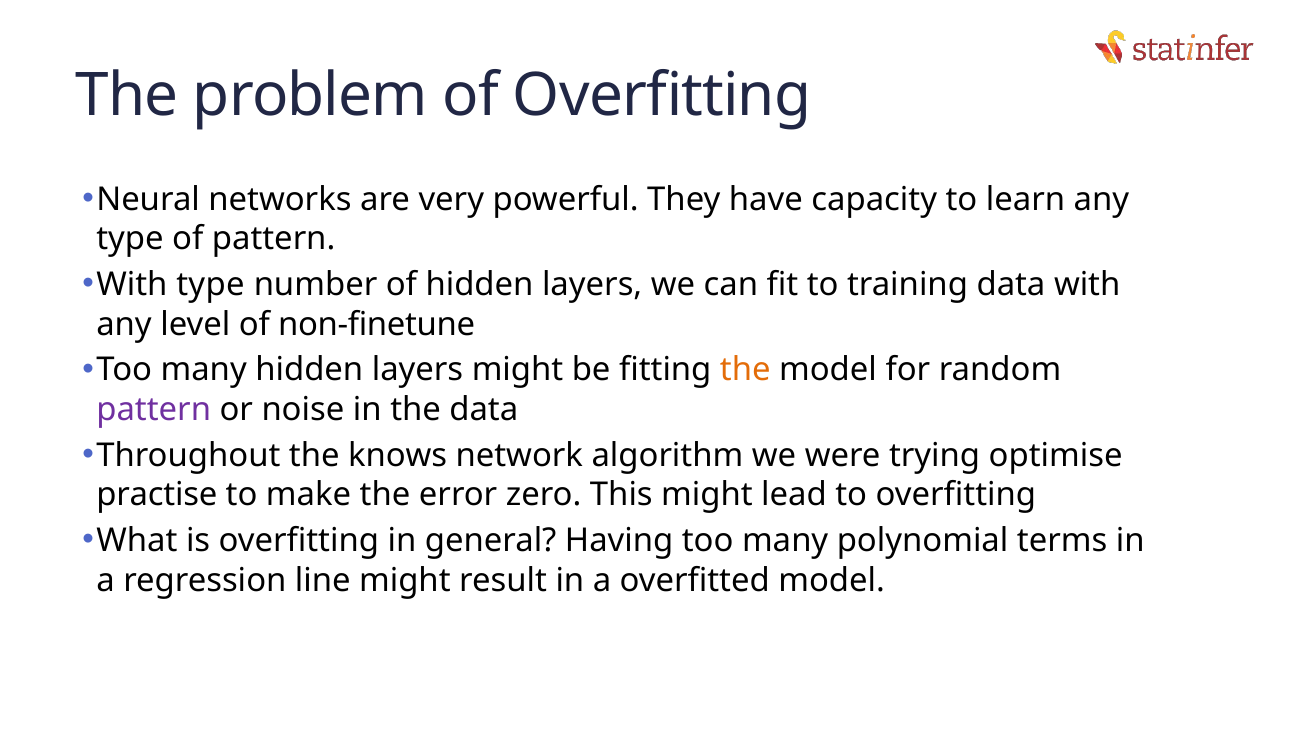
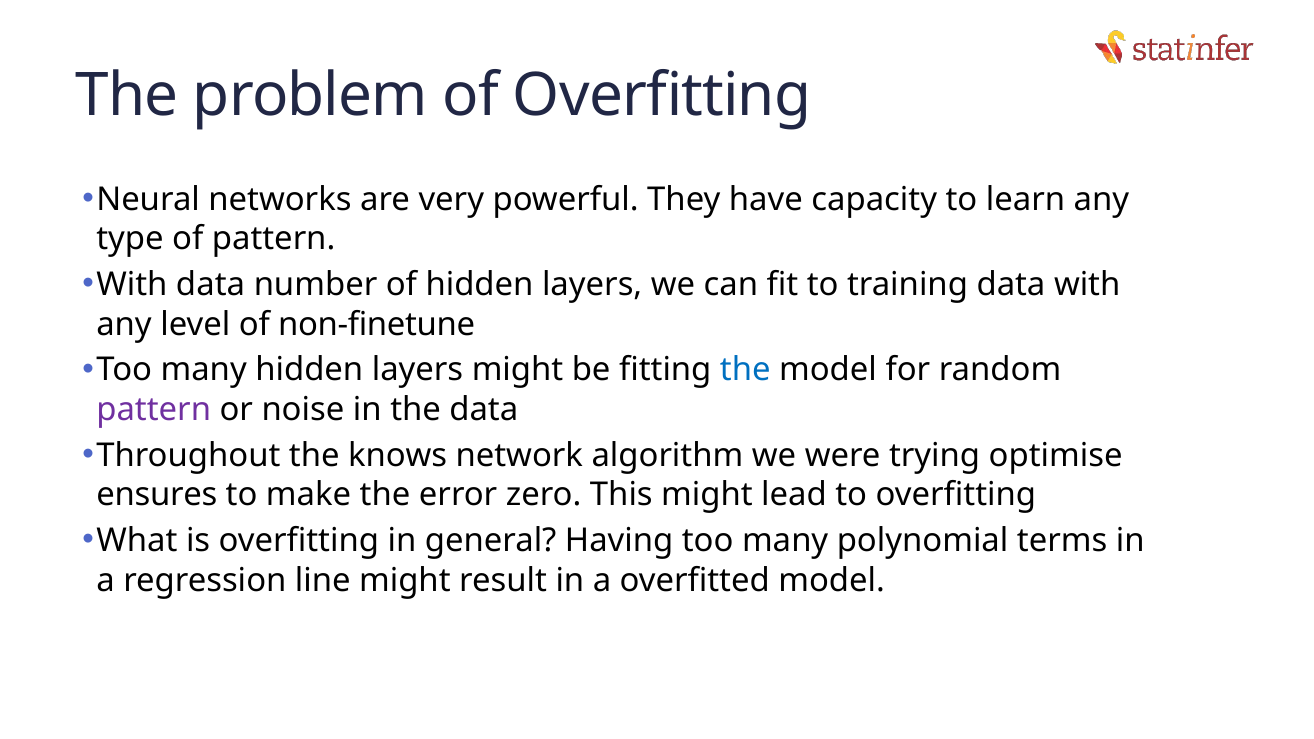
With type: type -> data (211, 285)
the colour: orange -> blue (745, 370)
practise: practise -> ensures (157, 495)
